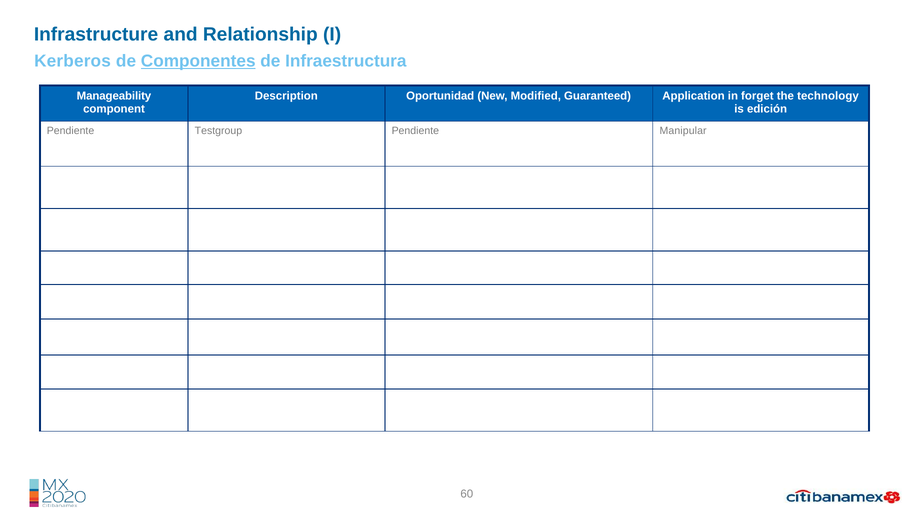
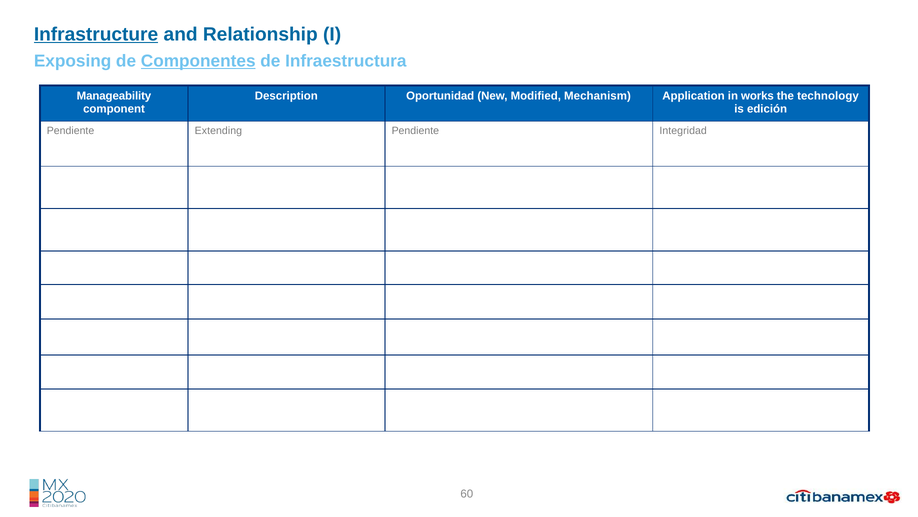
Infrastructure underline: none -> present (96, 34)
Kerberos: Kerberos -> Exposing (73, 61)
Guaranteed: Guaranteed -> Mechanism (597, 96)
forget: forget -> works (757, 96)
Testgroup: Testgroup -> Extending (218, 131)
Manipular: Manipular -> Integridad (683, 131)
